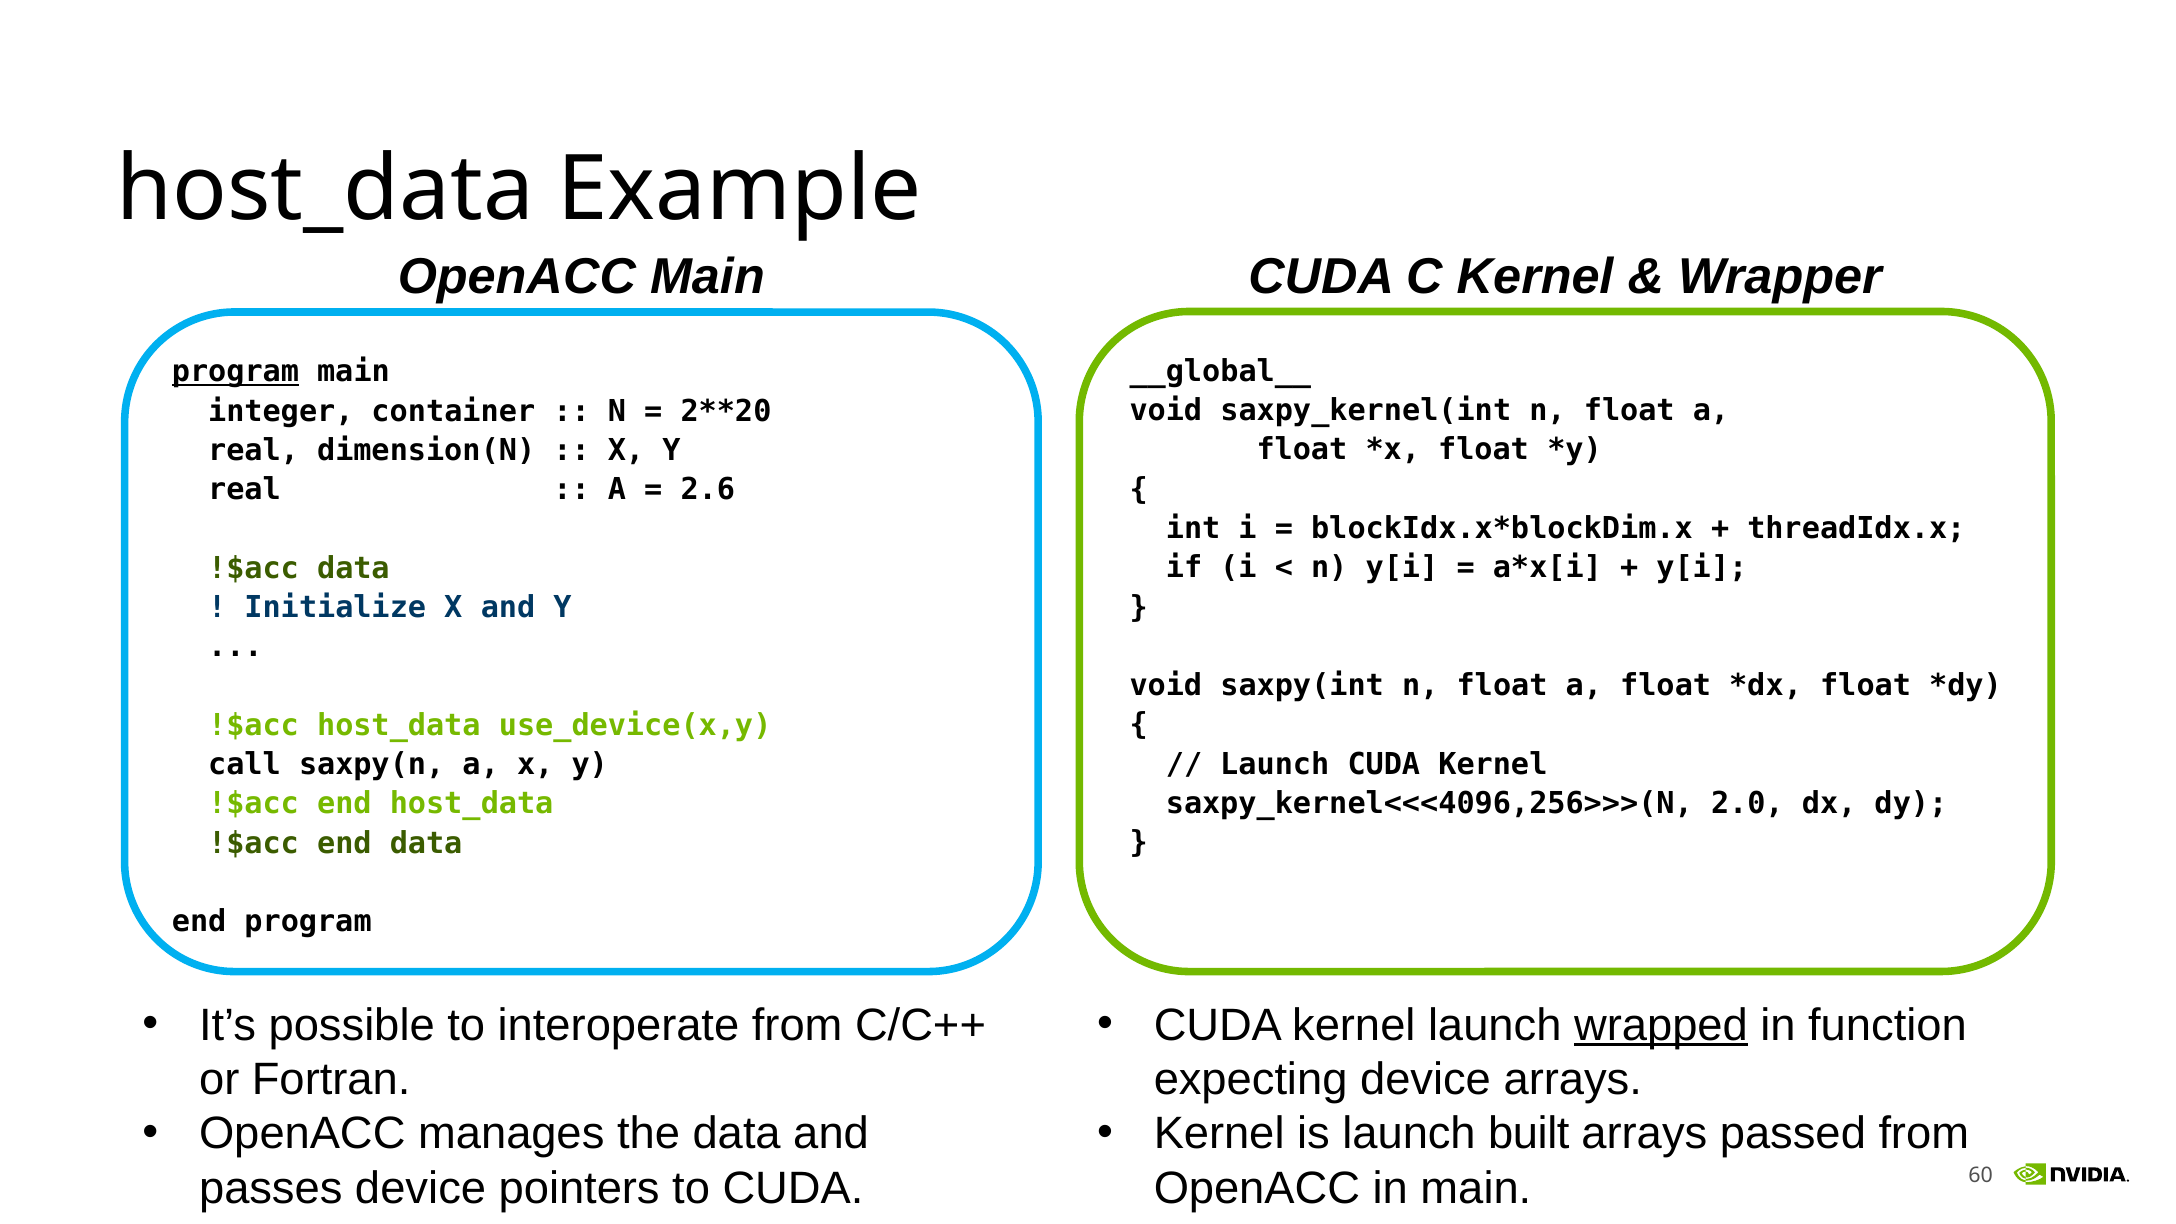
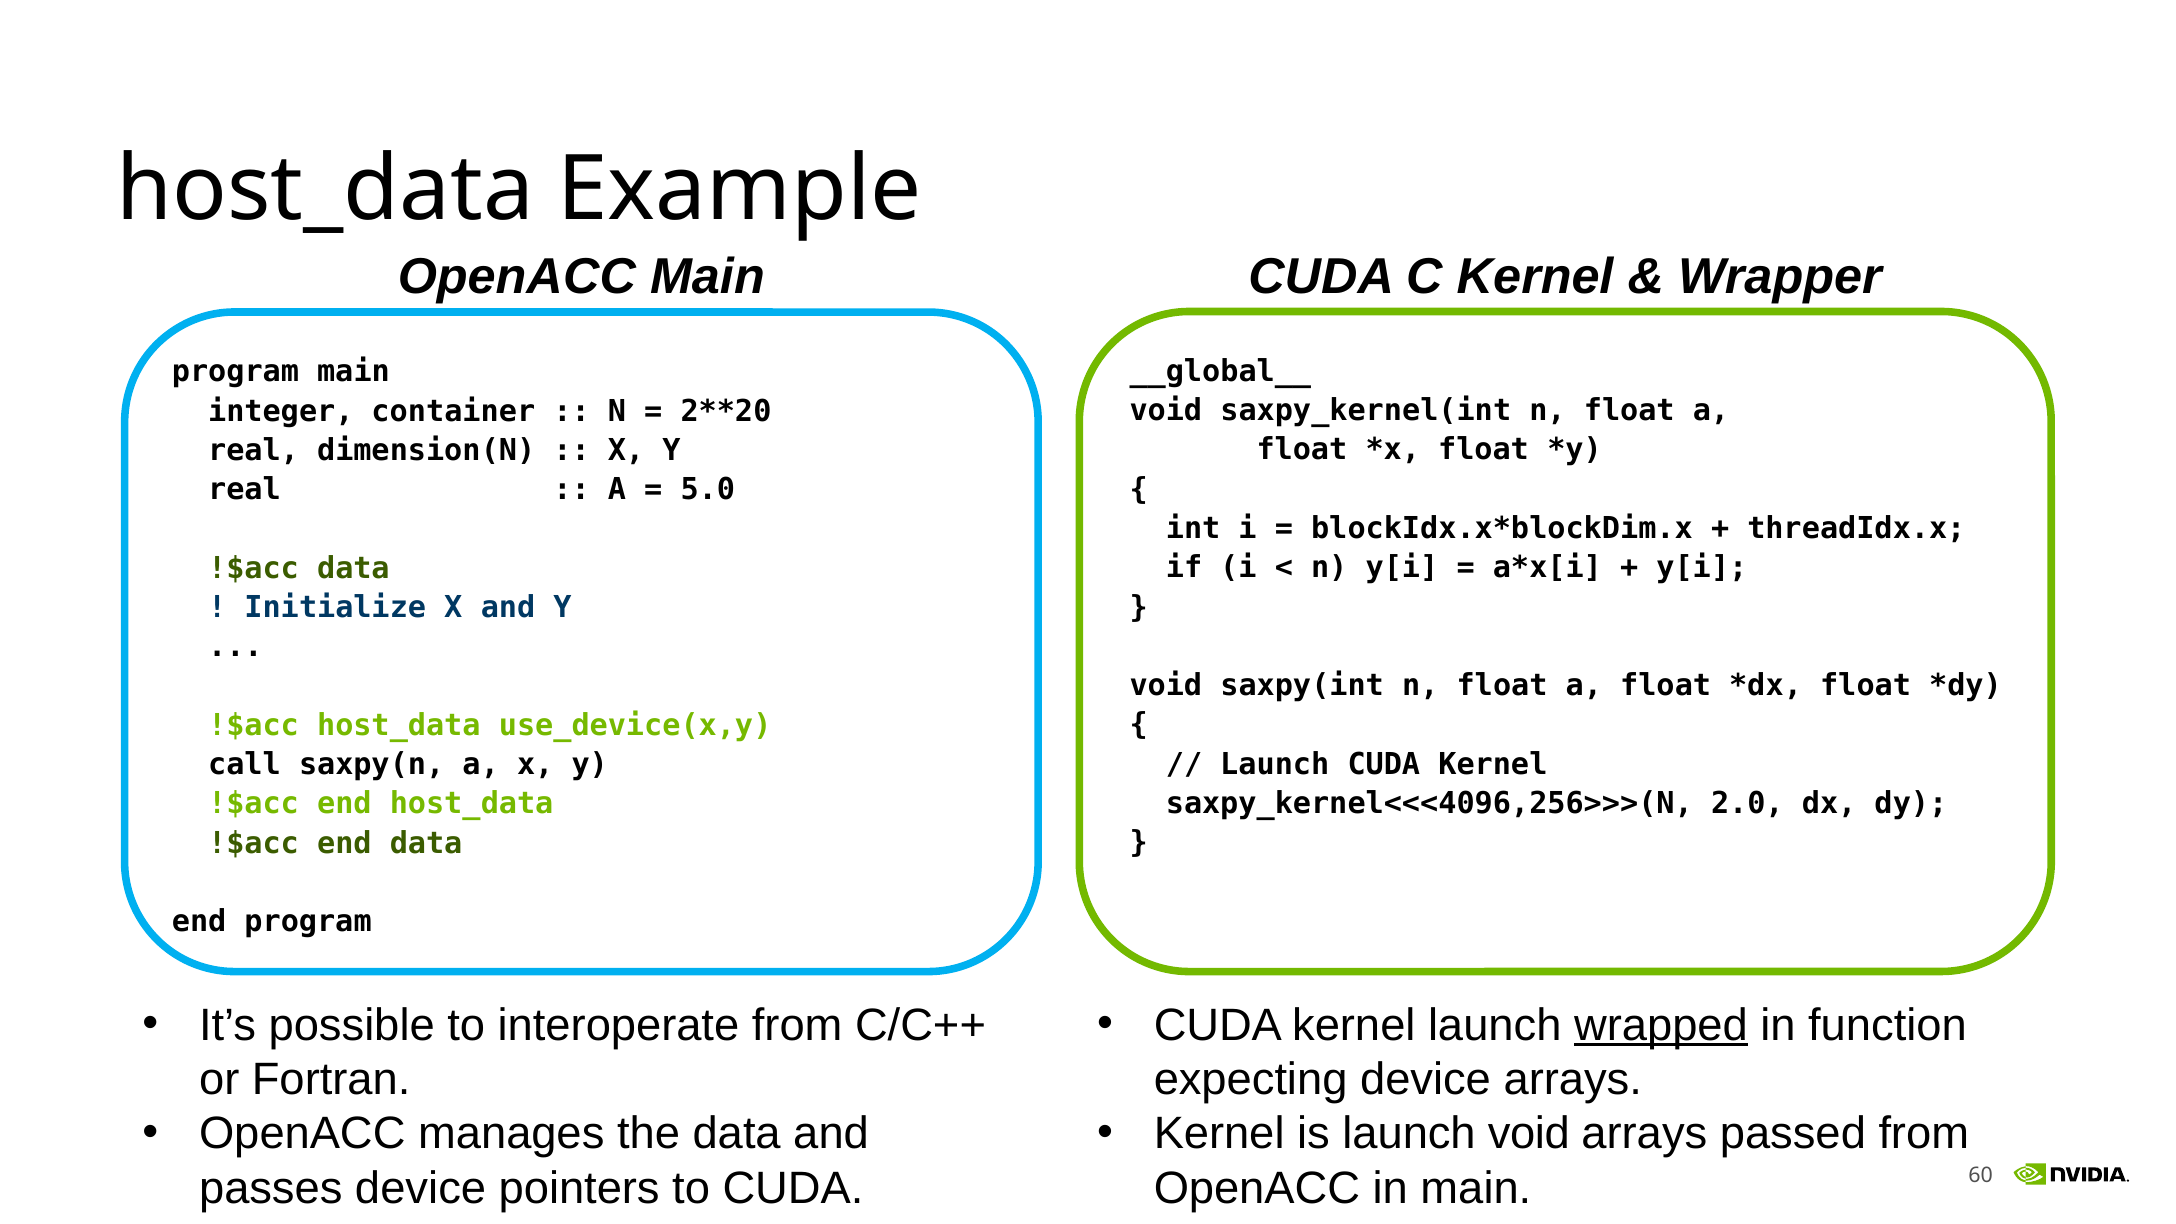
program underline: present -> none (235, 372)
2.6: 2.6 -> 5.0 (708, 490)
launch built: built -> void (1529, 1134)
